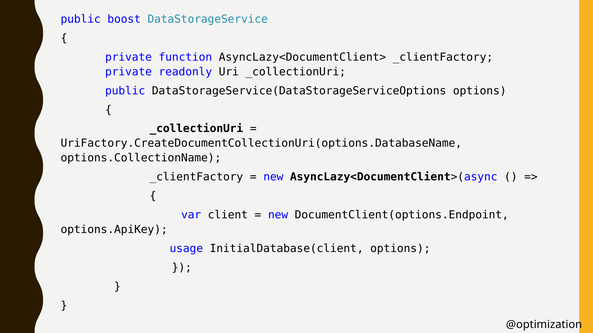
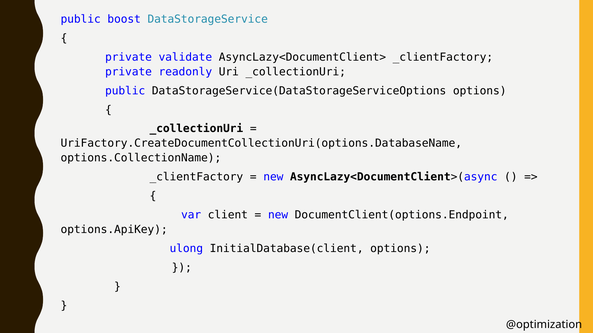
function: function -> validate (185, 57)
usage: usage -> ulong (186, 249)
